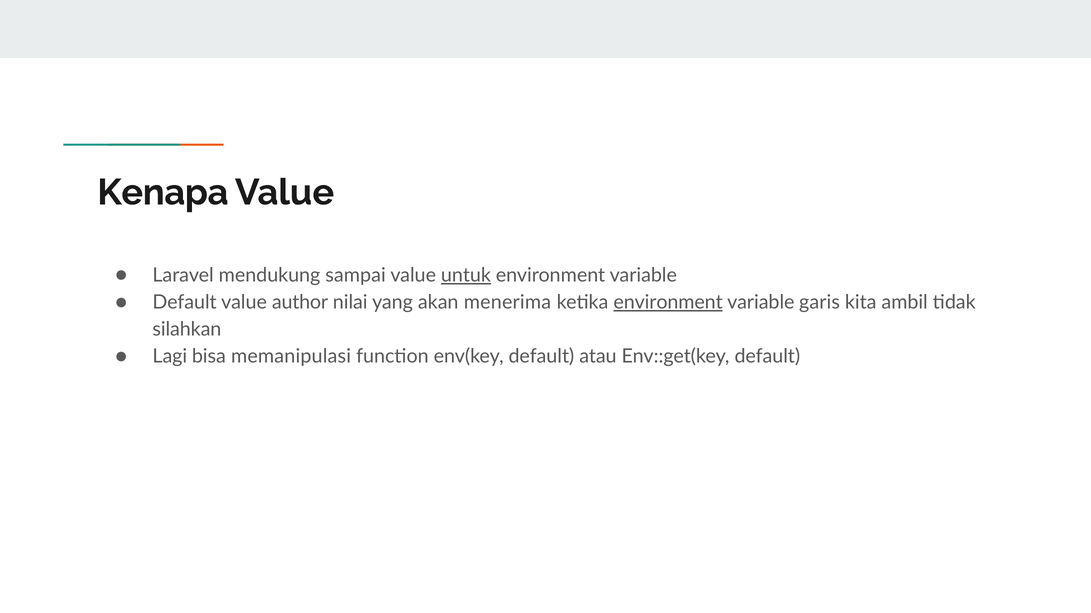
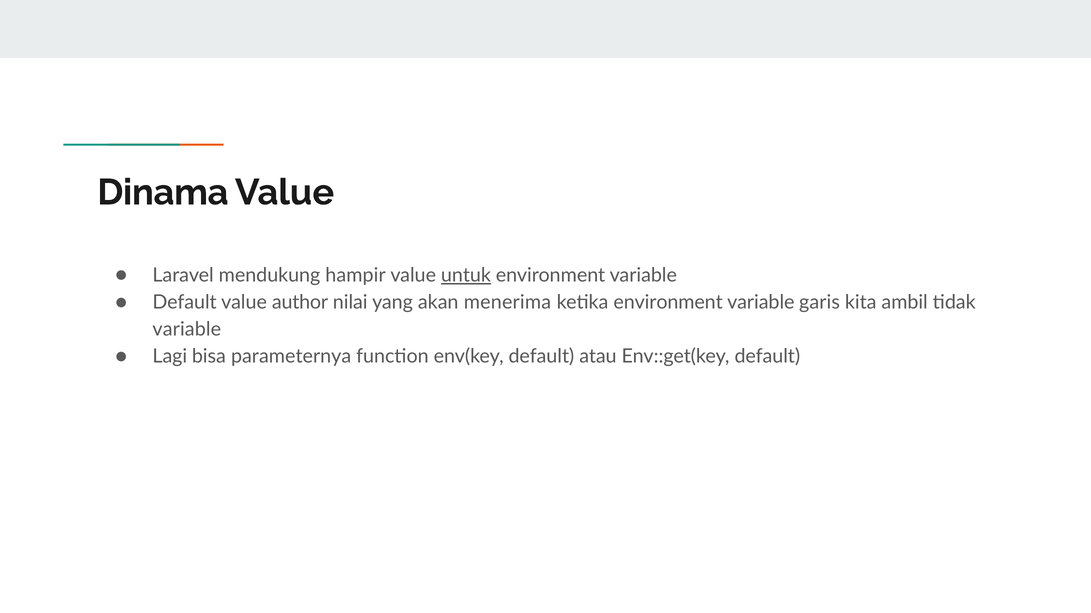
Kenapa: Kenapa -> Dinama (163, 193)
sampai: sampai -> hampir (356, 276)
environment underline: present -> none (668, 303)
silahkan: silahkan -> variable (187, 330)
memanipulasi: memanipulasi -> parameternya (291, 357)
